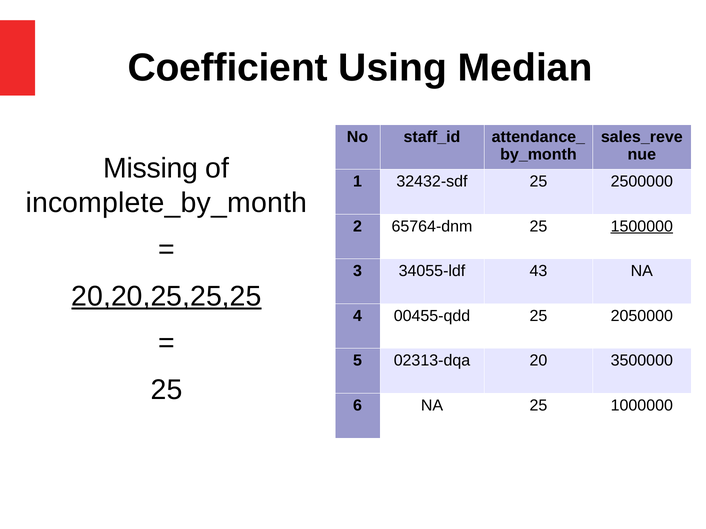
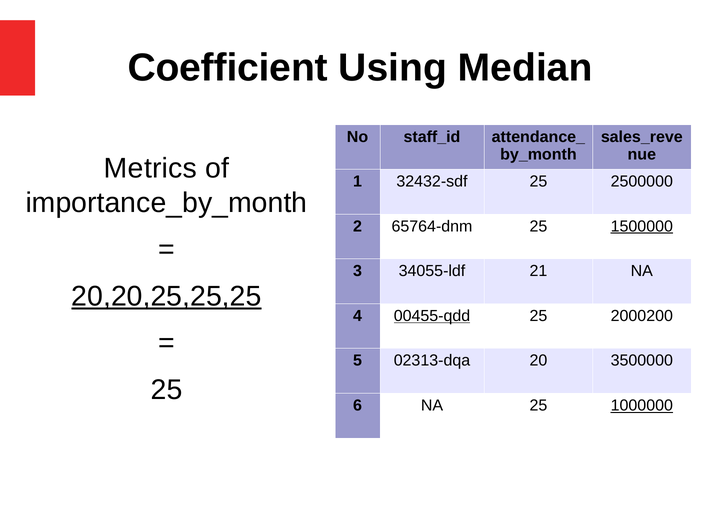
Missing: Missing -> Metrics (151, 169)
incomplete_by_month: incomplete_by_month -> importance_by_month (166, 203)
43: 43 -> 21 (538, 271)
00455-qdd underline: none -> present (432, 316)
2050000: 2050000 -> 2000200 (642, 316)
1000000 underline: none -> present (642, 406)
